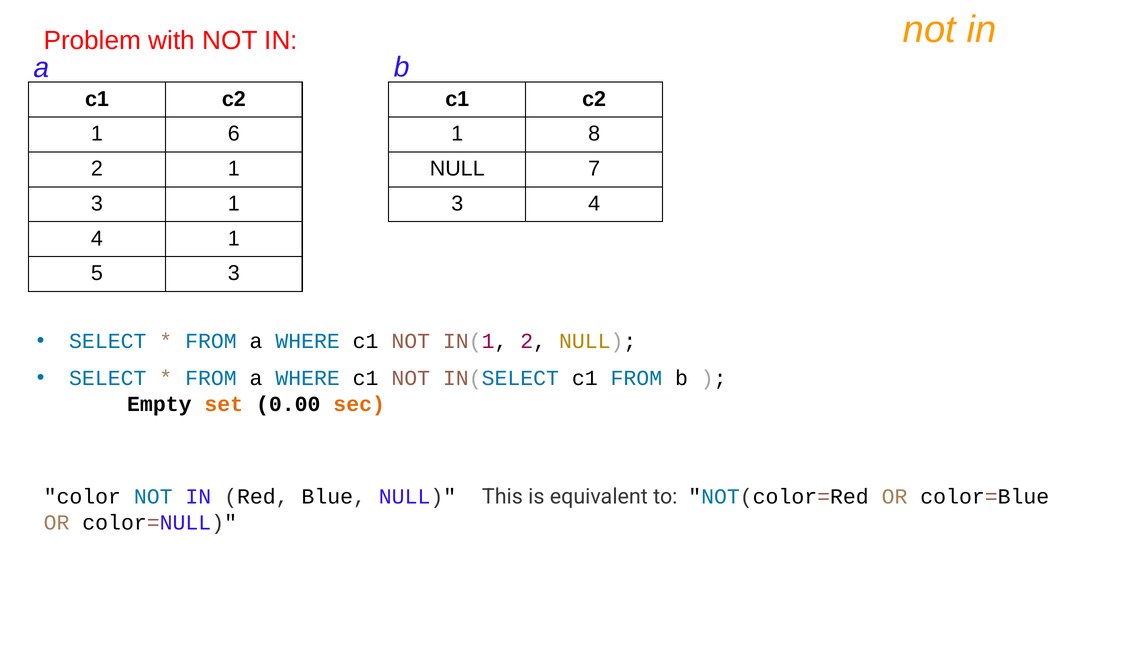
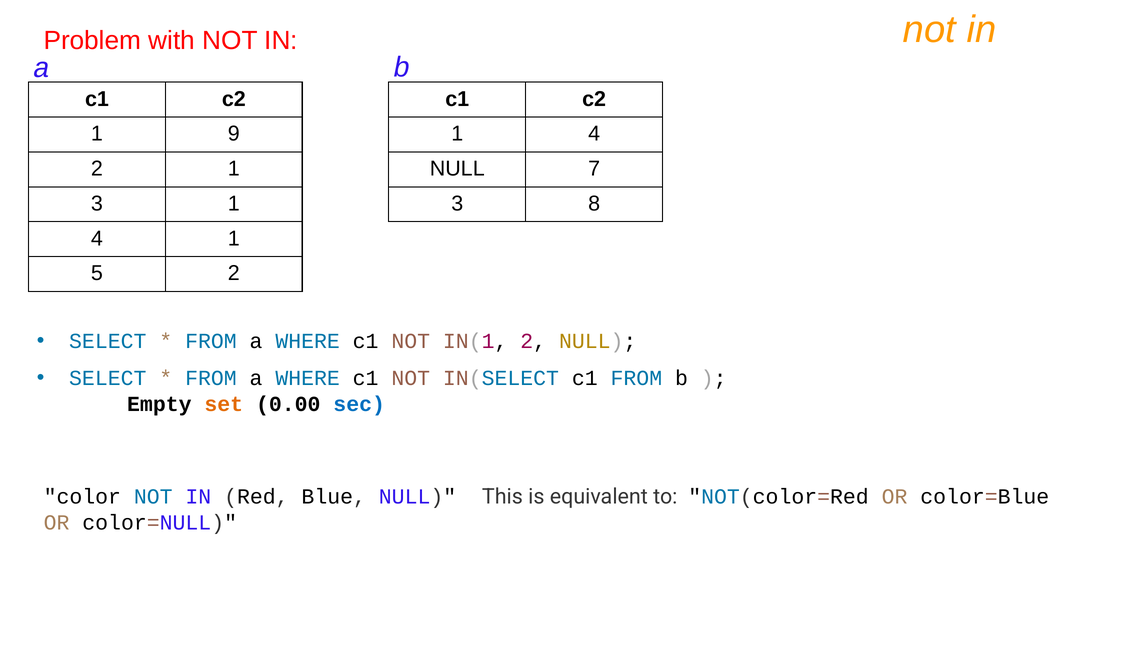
6: 6 -> 9 (234, 134)
8: 8 -> 4 (594, 134)
3 4: 4 -> 8 (594, 203)
5 3: 3 -> 2 (234, 273)
sec colour: orange -> blue (359, 404)
